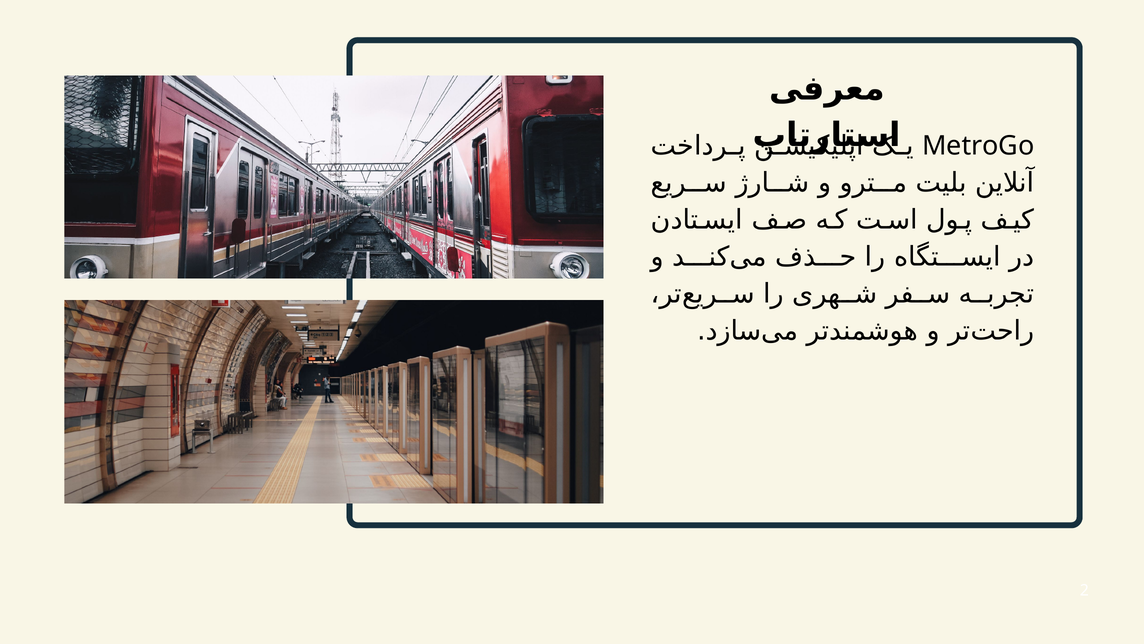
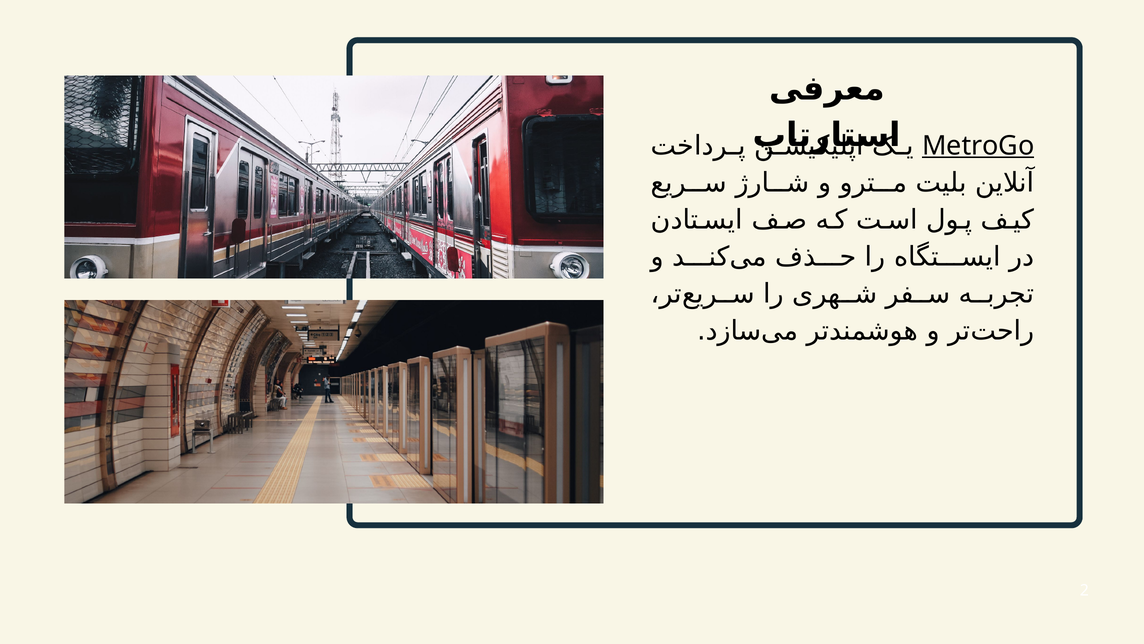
MetroGo underline: none -> present (978, 145)
